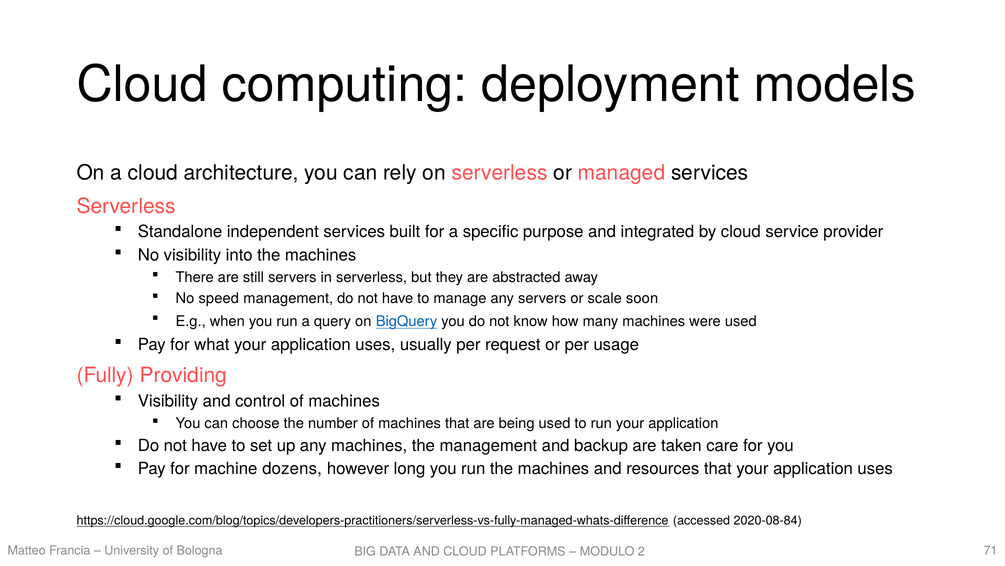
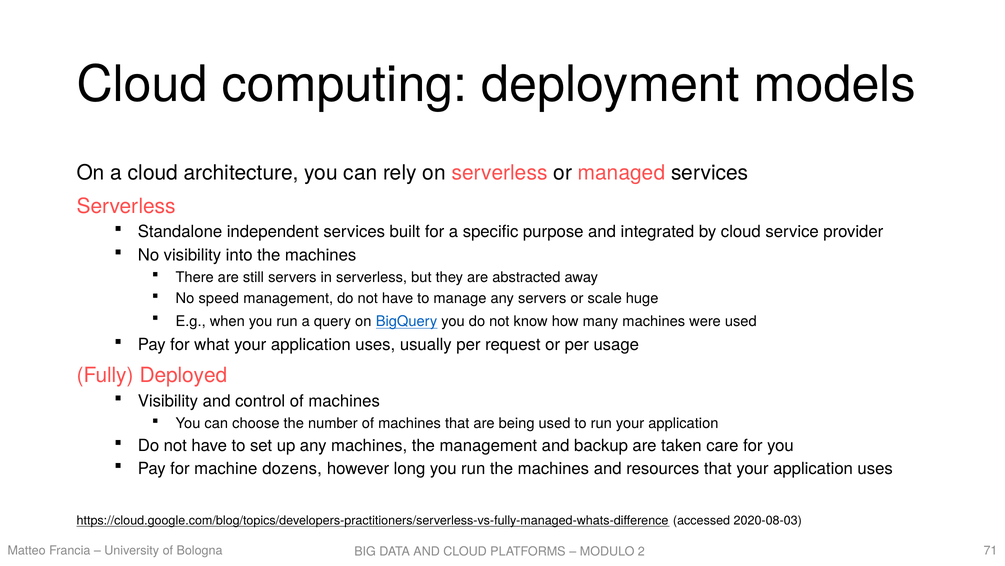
soon: soon -> huge (642, 298)
Providing: Providing -> Deployed (183, 375)
2020-08-84: 2020-08-84 -> 2020-08-03 (768, 520)
